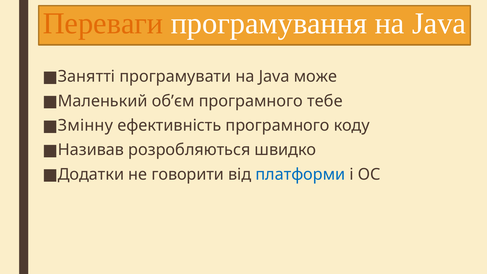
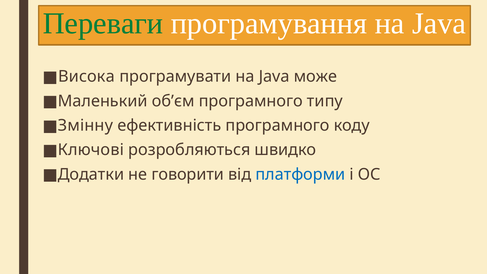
Переваги colour: orange -> green (103, 23)
Занятті: Занятті -> Висока (86, 77)
тебе: тебе -> типу (325, 101)
Називав: Називав -> Ключові (91, 150)
